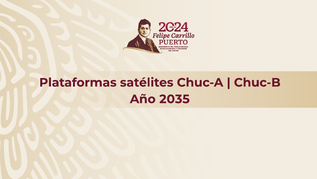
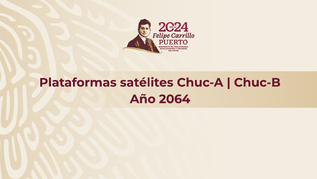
2035: 2035 -> 2064 (175, 99)
